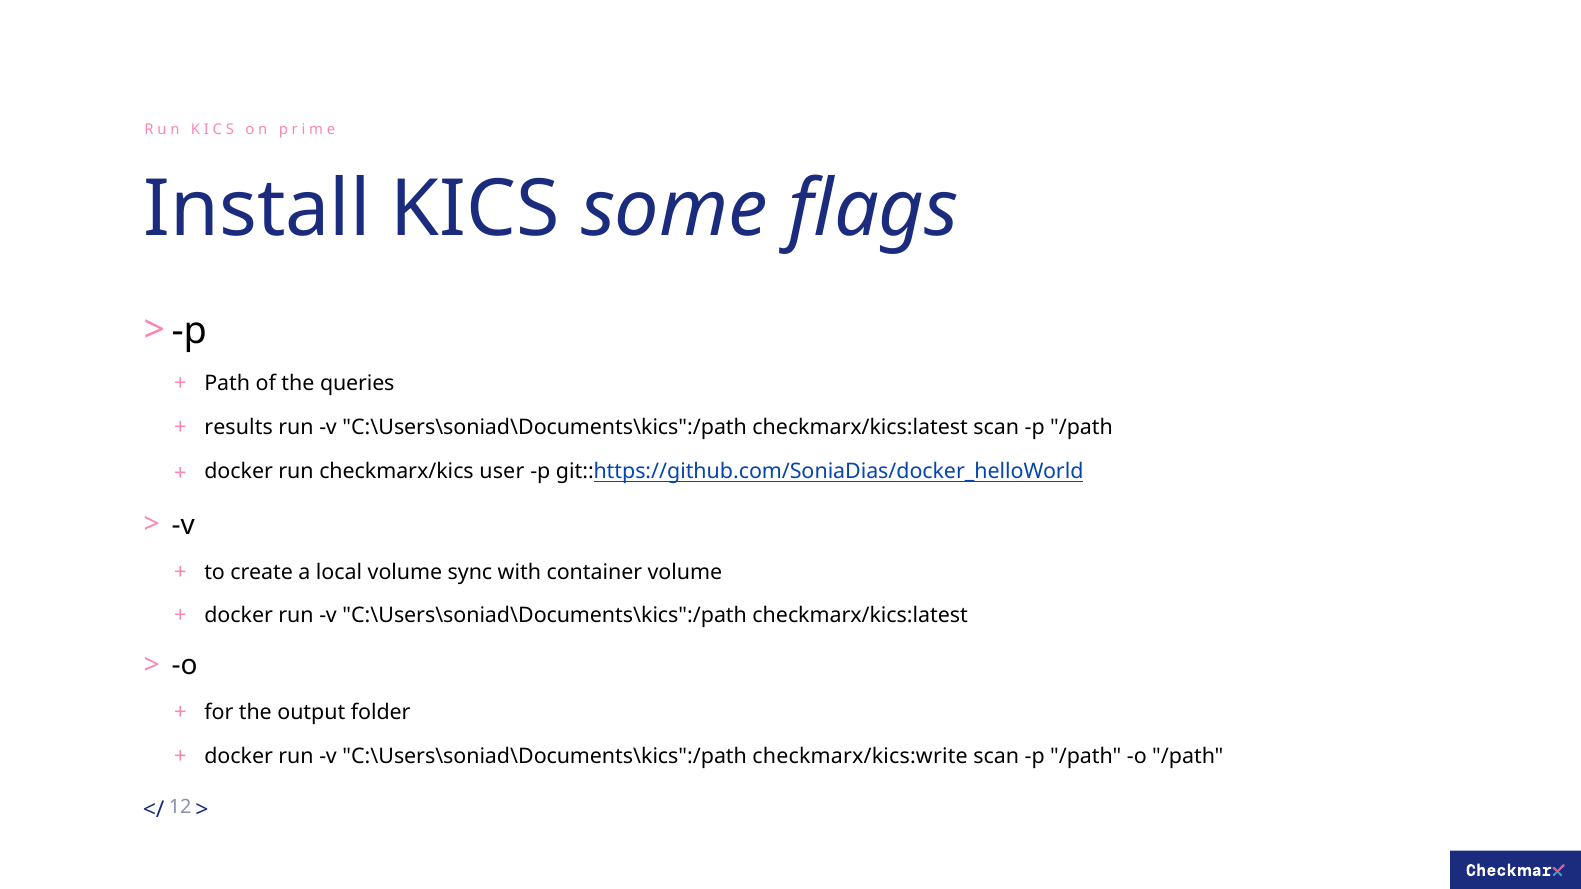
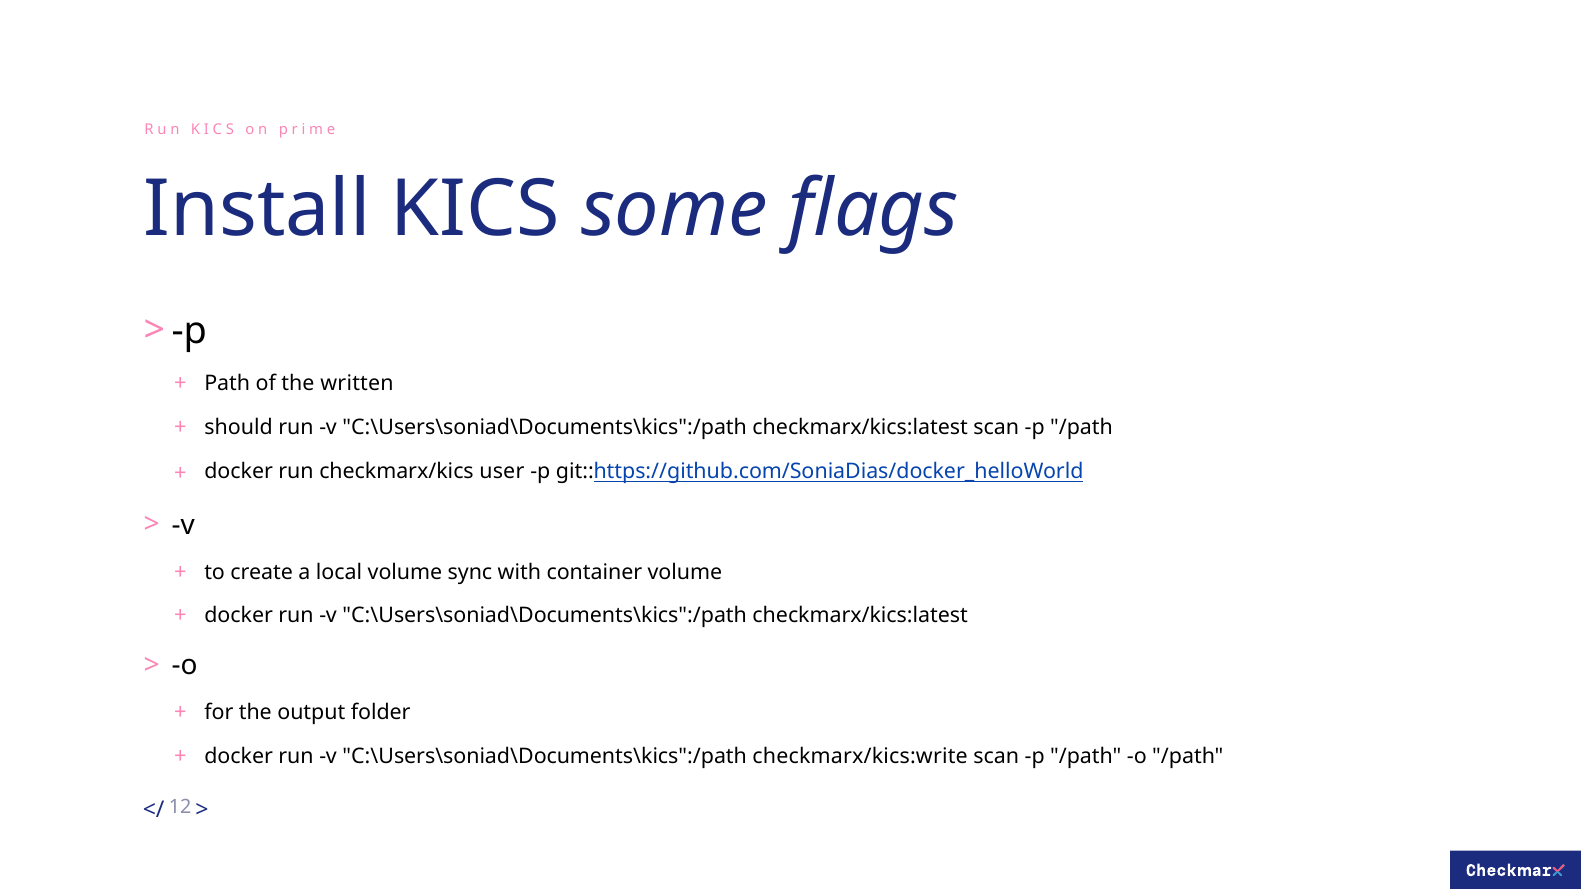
queries: queries -> written (357, 384)
results: results -> should (239, 427)
